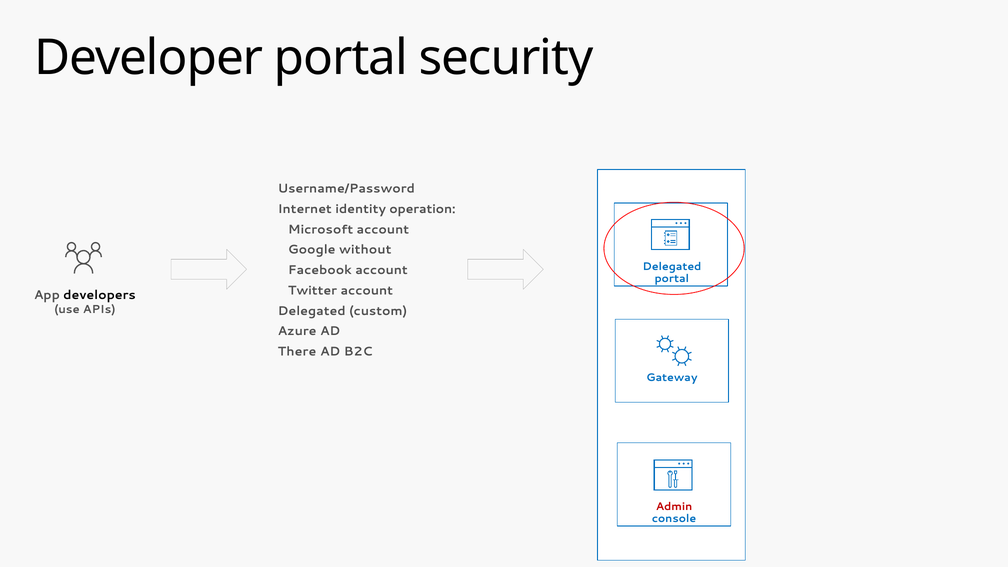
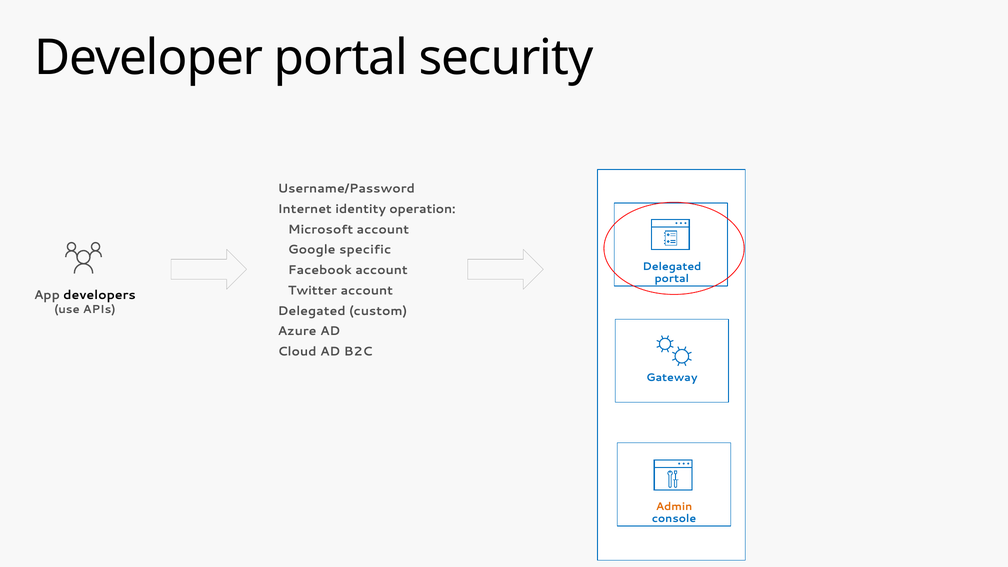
without: without -> specific (365, 250)
There: There -> Cloud (297, 352)
Admin colour: red -> orange (674, 507)
